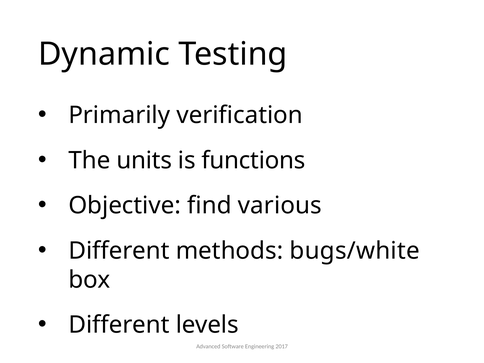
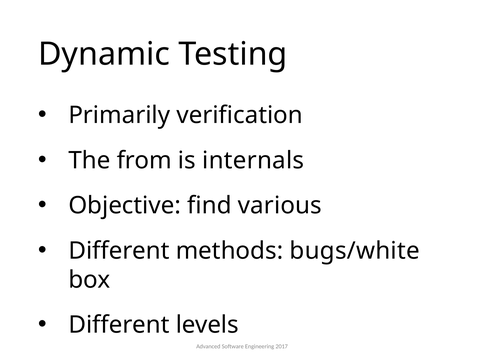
units: units -> from (144, 160)
functions: functions -> internals (253, 160)
